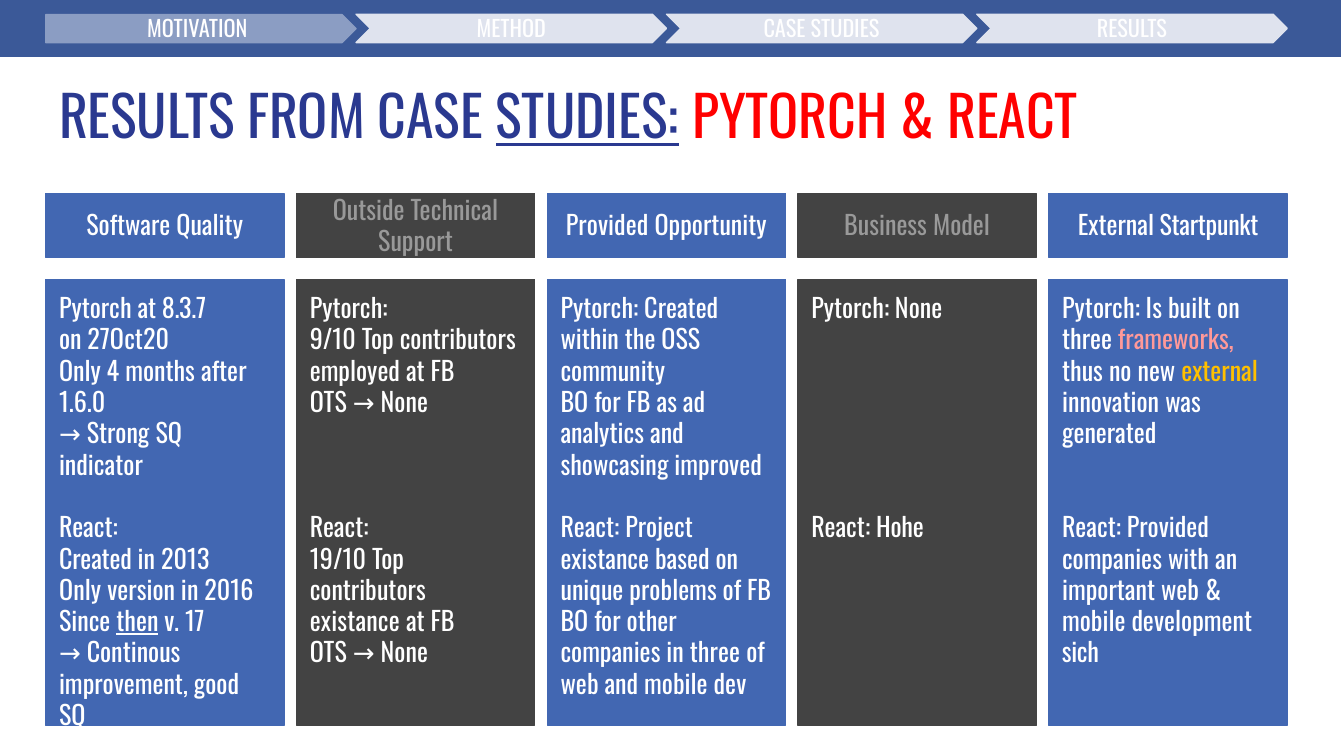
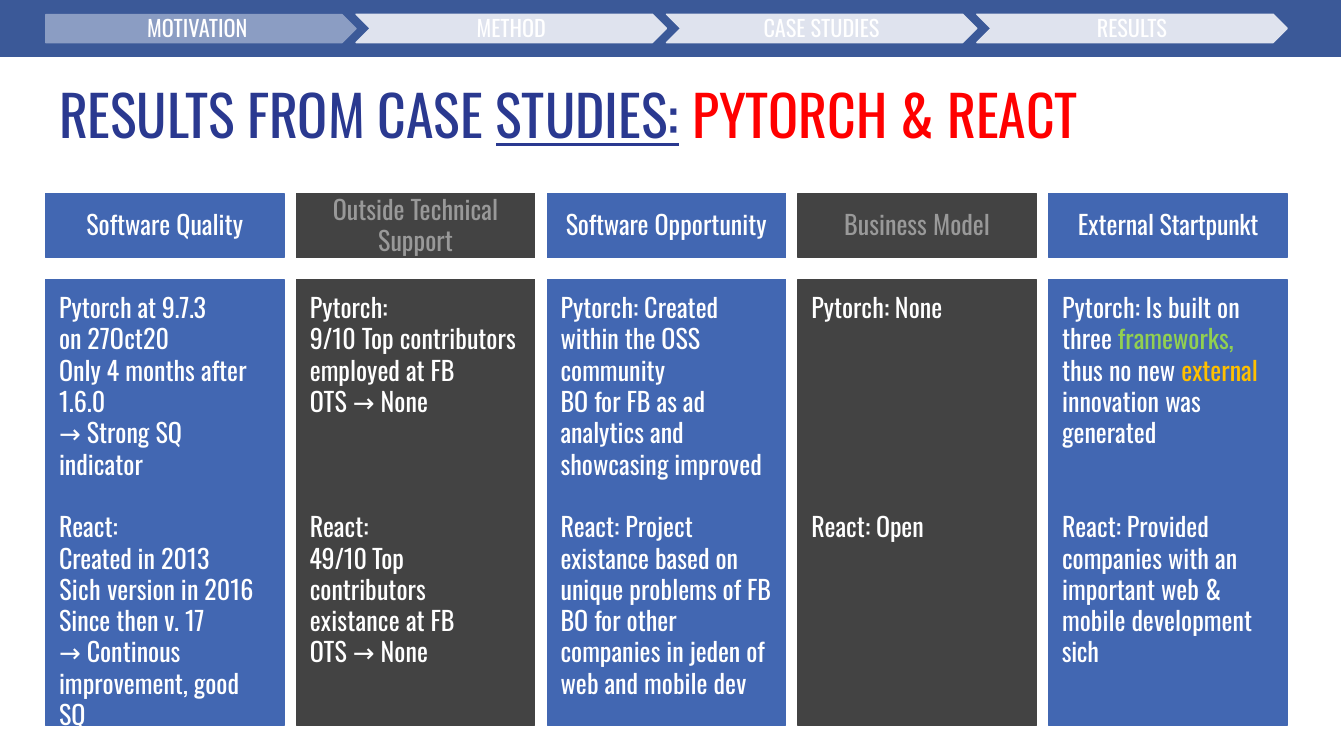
Provided: Provided -> Software (607, 227)
8.3.7: 8.3.7 -> 9.7.3 (184, 310)
frameworks colour: pink -> light green (1176, 342)
Hohe: Hohe -> Open (900, 529)
19/10: 19/10 -> 49/10 (338, 561)
Only: Only -> Sich (80, 592)
then underline: present -> none (137, 623)
in three: three -> jeden (715, 655)
